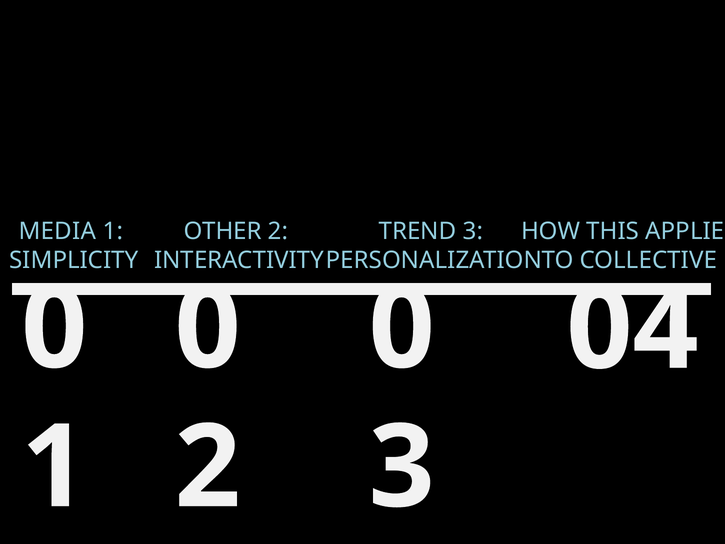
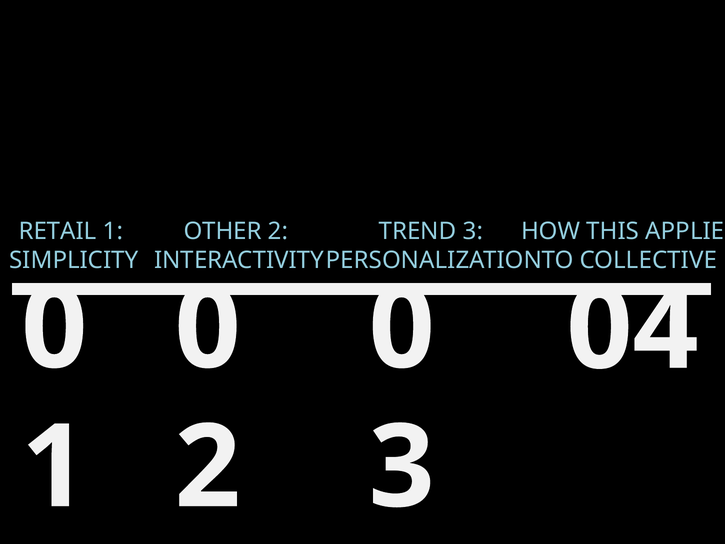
MEDIA: MEDIA -> RETAIL (58, 231)
